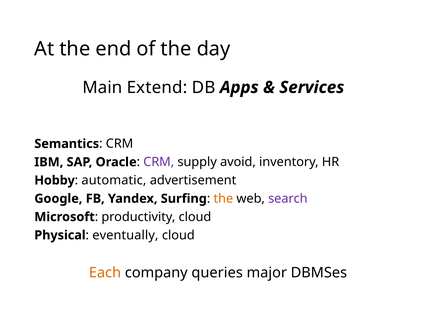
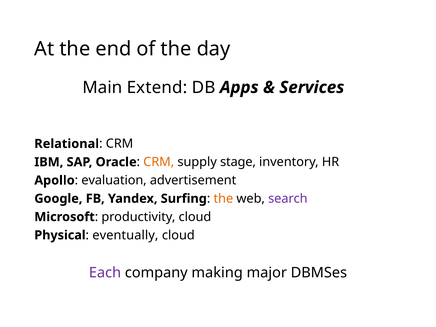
Semantics: Semantics -> Relational (67, 144)
CRM colour: purple -> orange (159, 162)
avoid: avoid -> stage (238, 162)
Hobby: Hobby -> Apollo (55, 180)
automatic: automatic -> evaluation (114, 180)
Each colour: orange -> purple (105, 273)
queries: queries -> making (217, 273)
